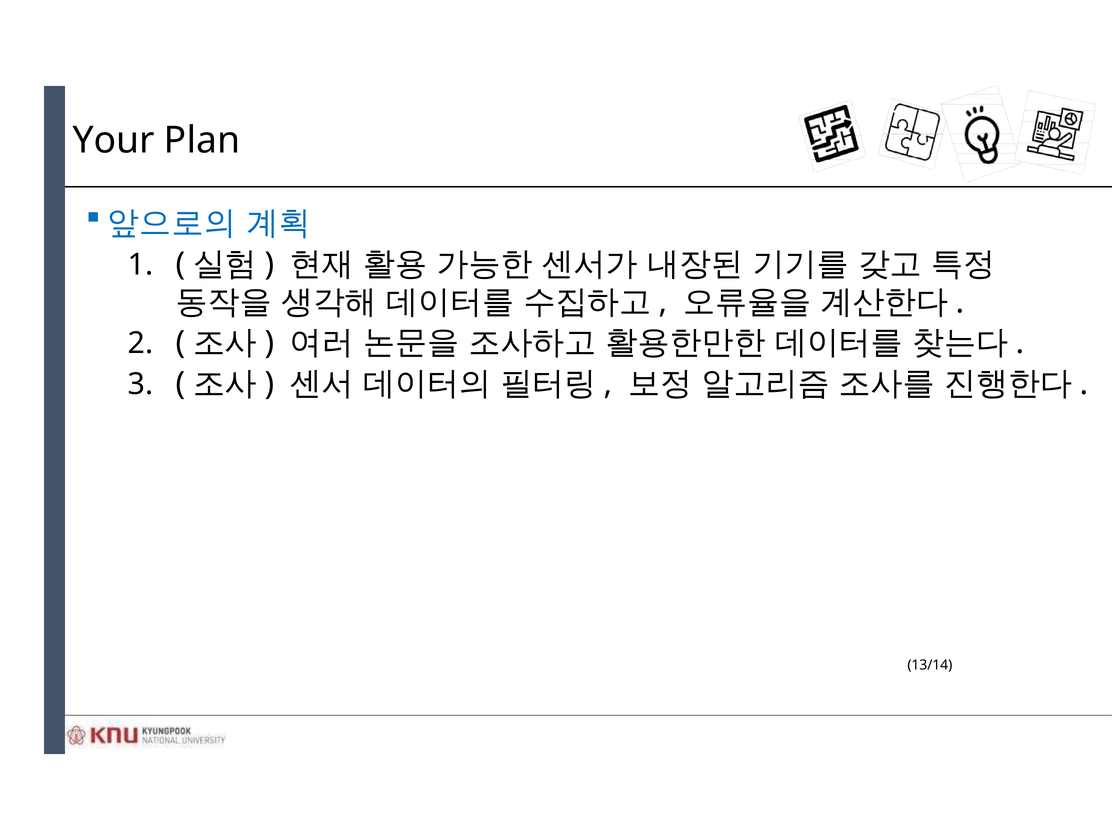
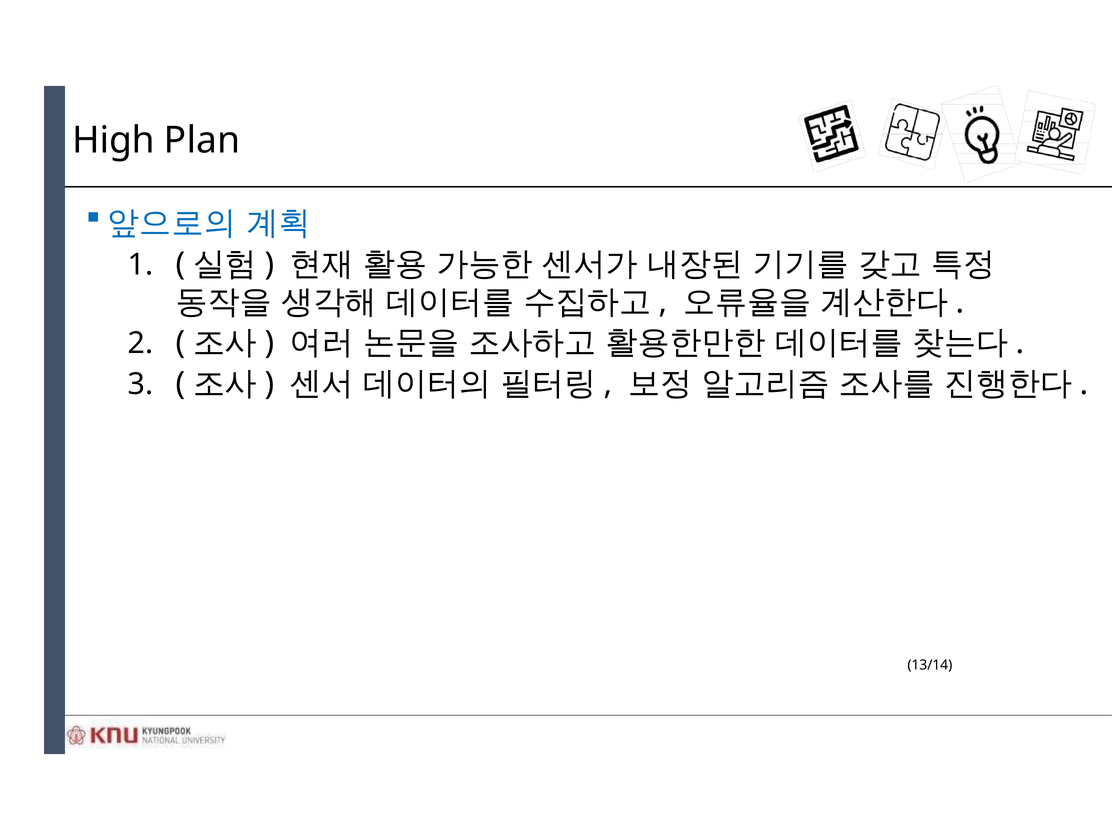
Your: Your -> High (114, 141)
